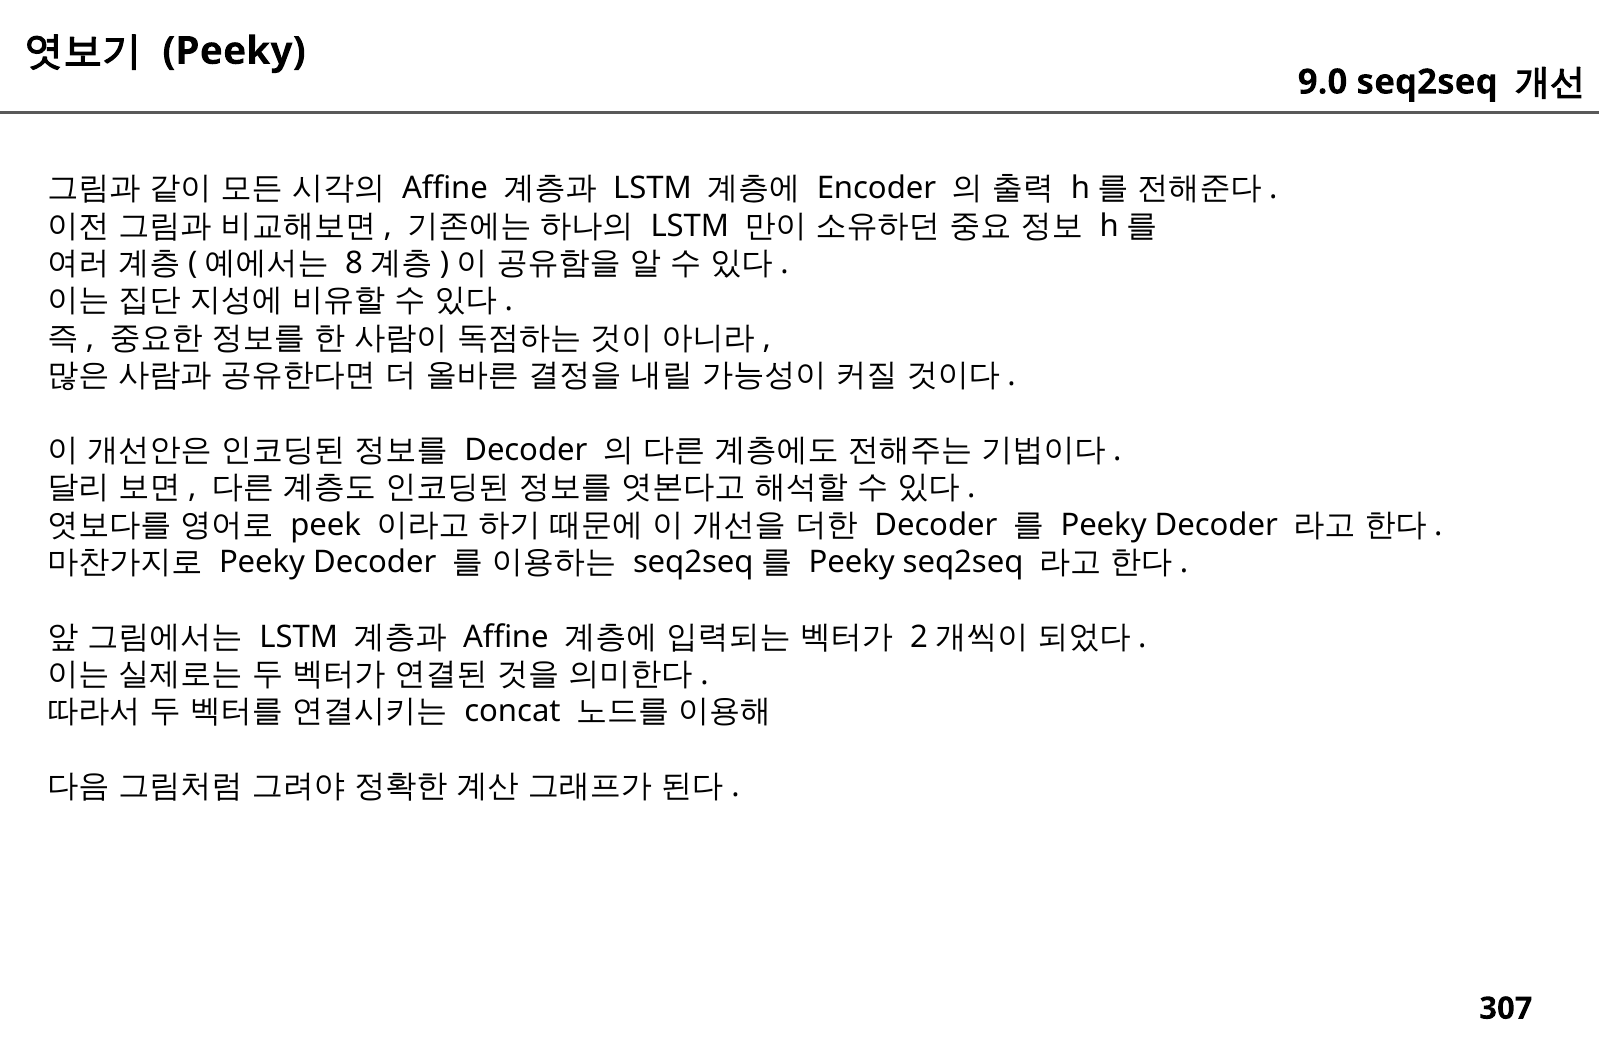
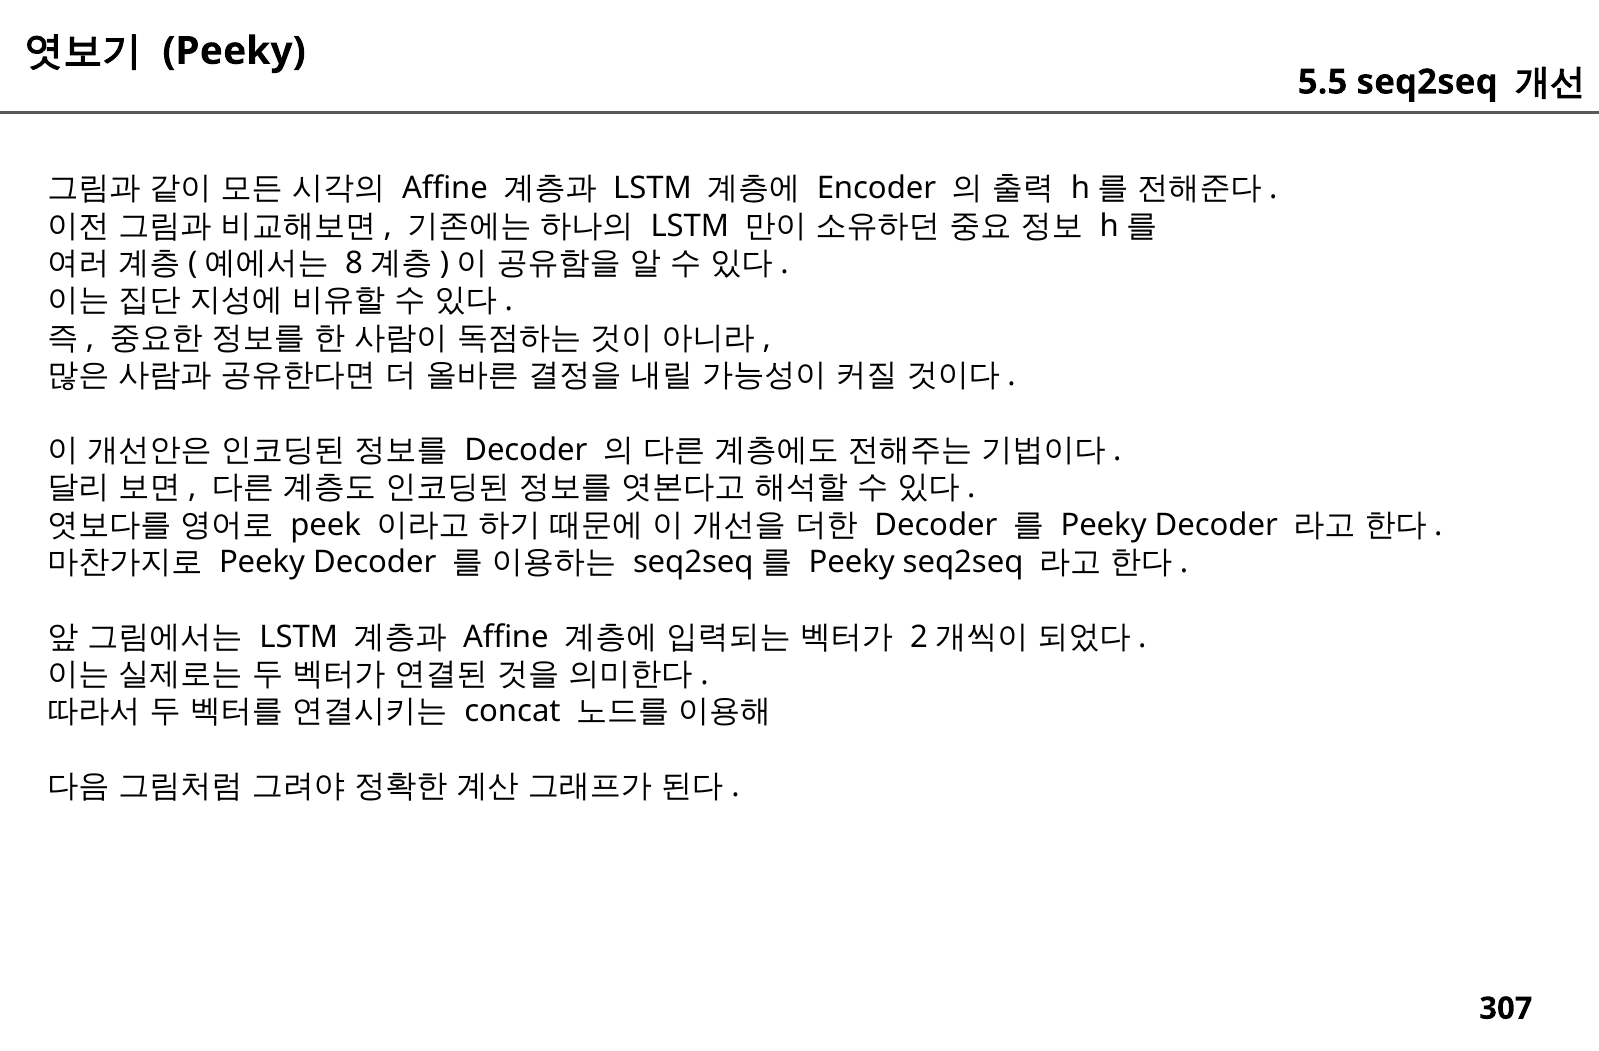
9.0: 9.0 -> 5.5 (1323, 82)
